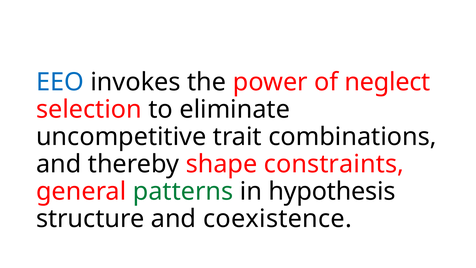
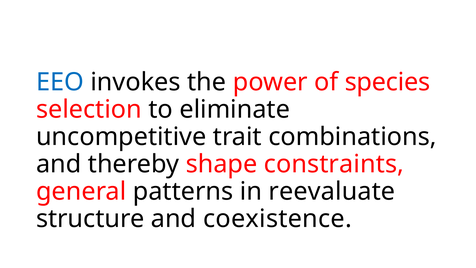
neglect: neglect -> species (387, 82)
patterns colour: green -> black (183, 191)
hypothesis: hypothesis -> reevaluate (332, 191)
